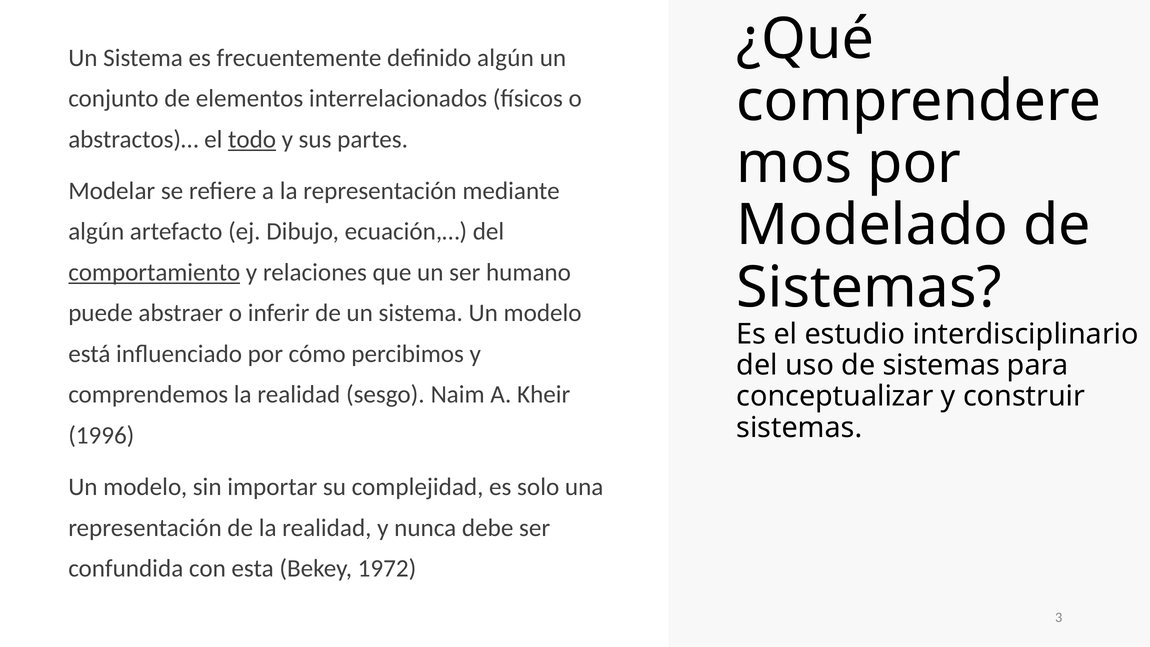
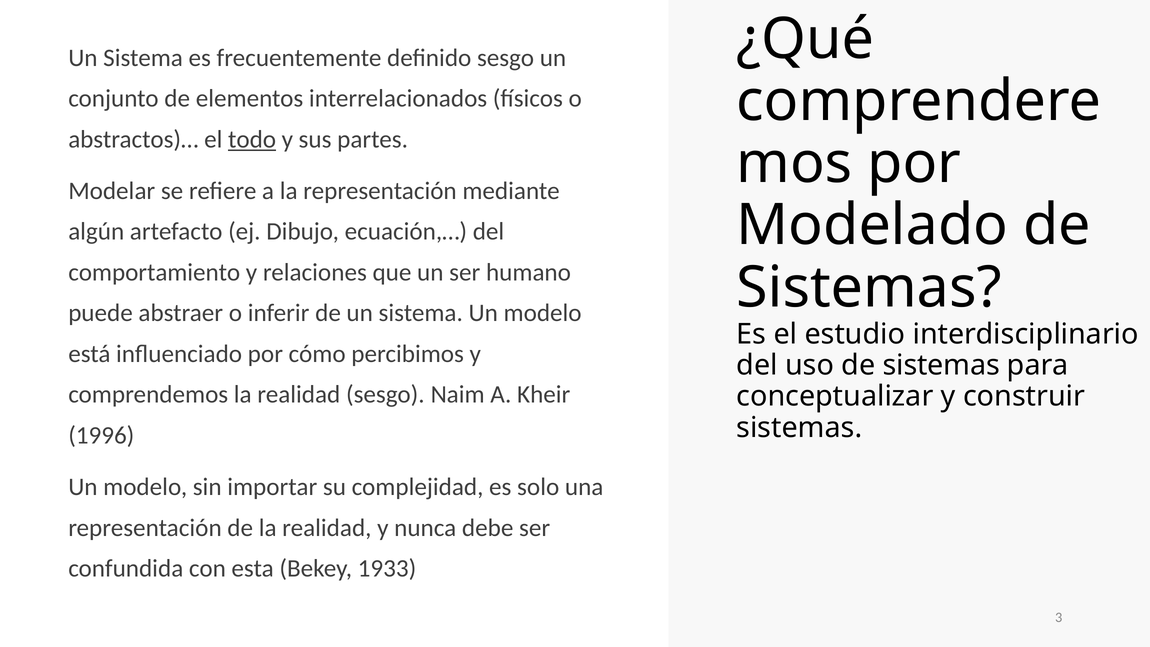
definido algún: algún -> sesgo (506, 58)
comportamiento underline: present -> none (154, 272)
1972: 1972 -> 1933 (387, 568)
